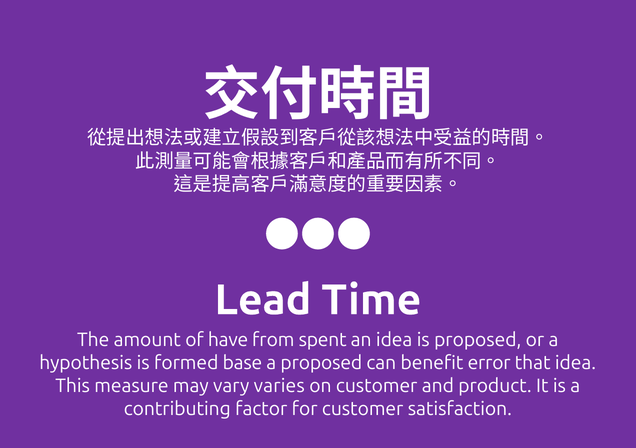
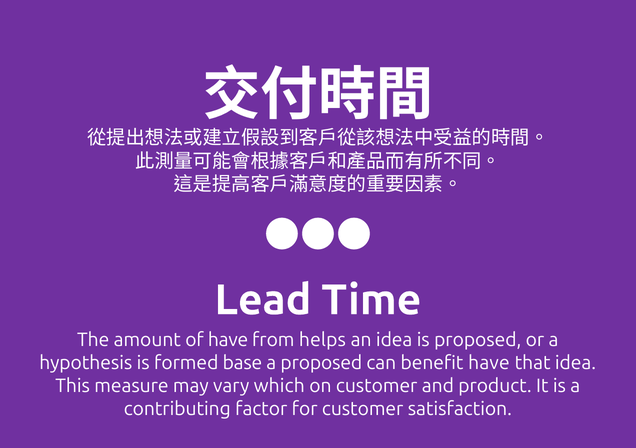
spent: spent -> helps (322, 340)
benefit error: error -> have (489, 363)
varies: varies -> which (279, 386)
